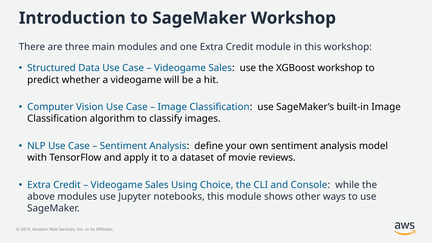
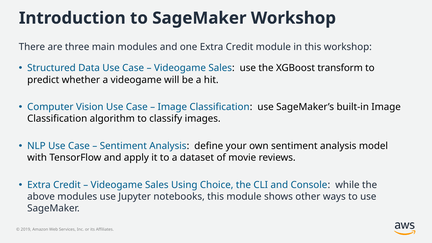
XGBoost workshop: workshop -> transform (340, 68)
